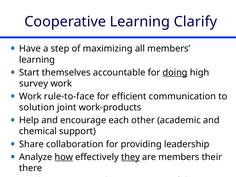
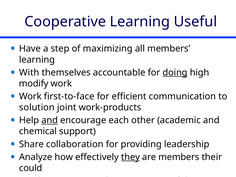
Clarify: Clarify -> Useful (195, 22)
Start: Start -> With (29, 73)
survey: survey -> modify (34, 84)
rule-to-face: rule-to-face -> first-to-face (69, 96)
and underline: none -> present (50, 120)
how underline: present -> none (64, 157)
there: there -> could (31, 168)
